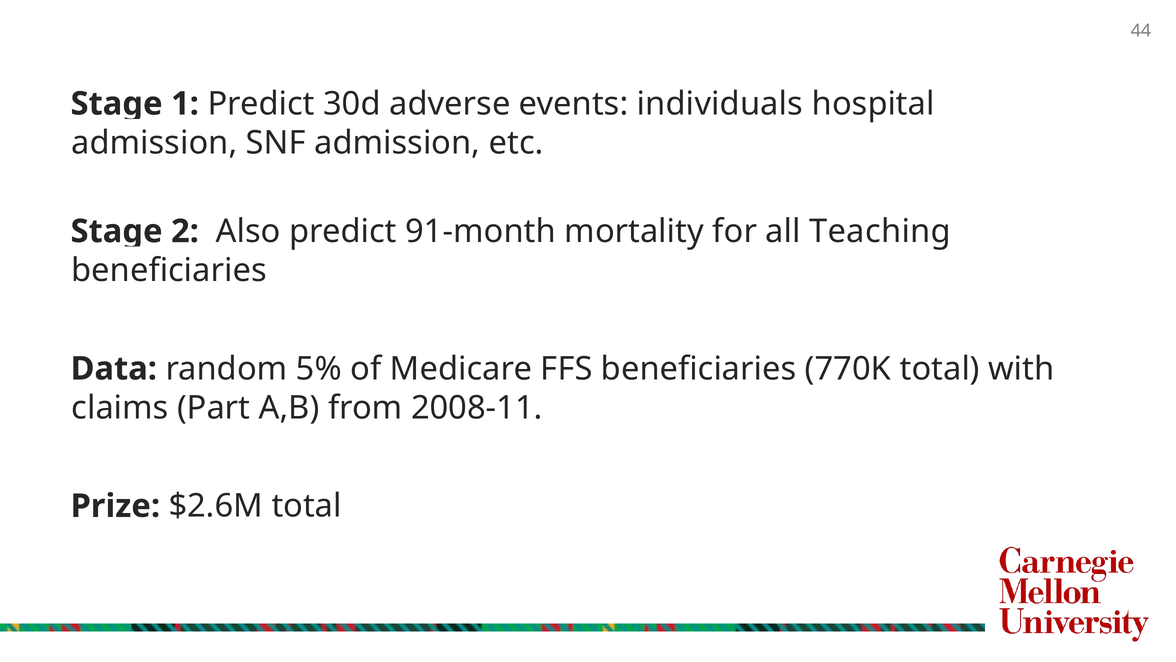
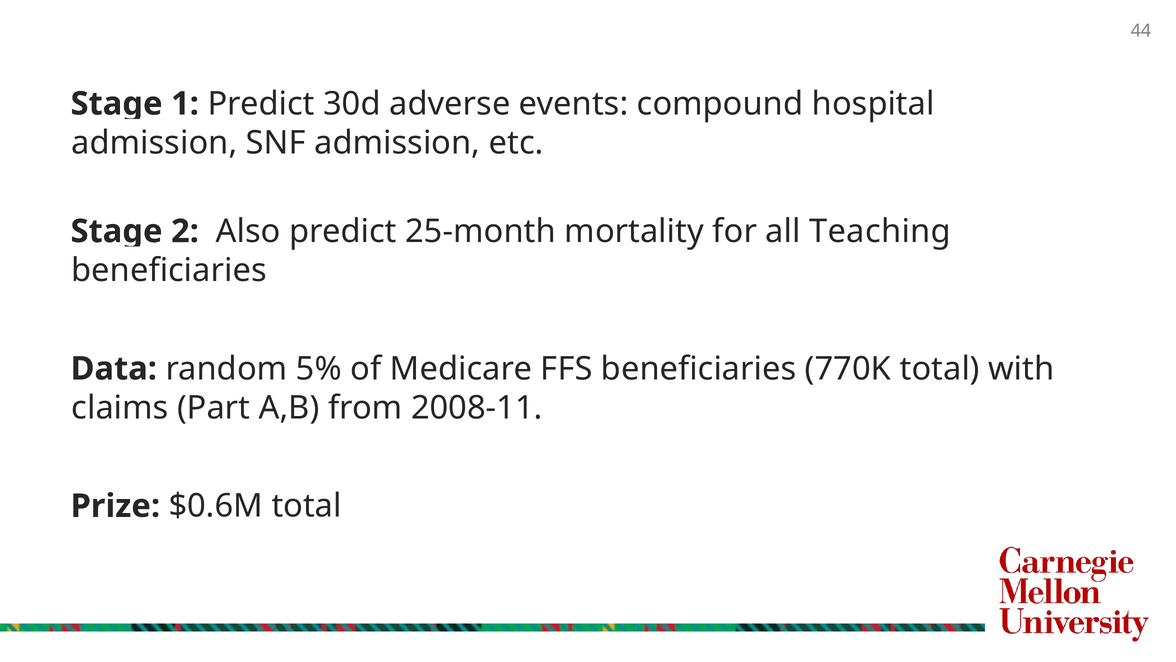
individuals: individuals -> compound (720, 104)
91-month: 91-month -> 25-month (481, 231)
$2.6M: $2.6M -> $0.6M (216, 506)
